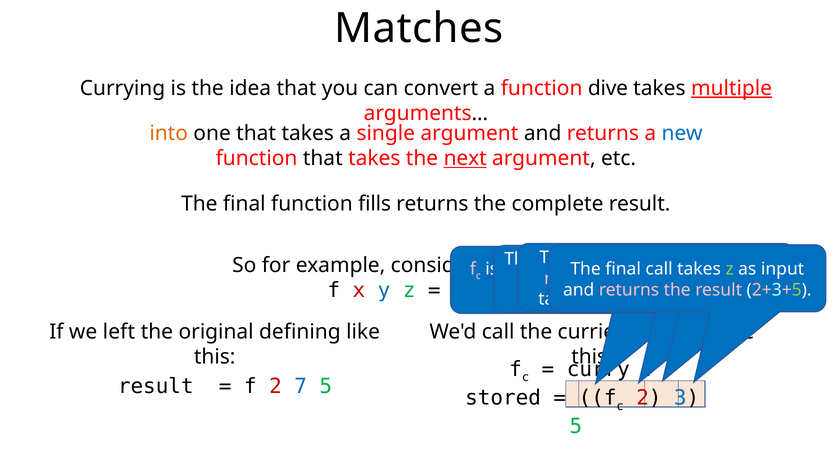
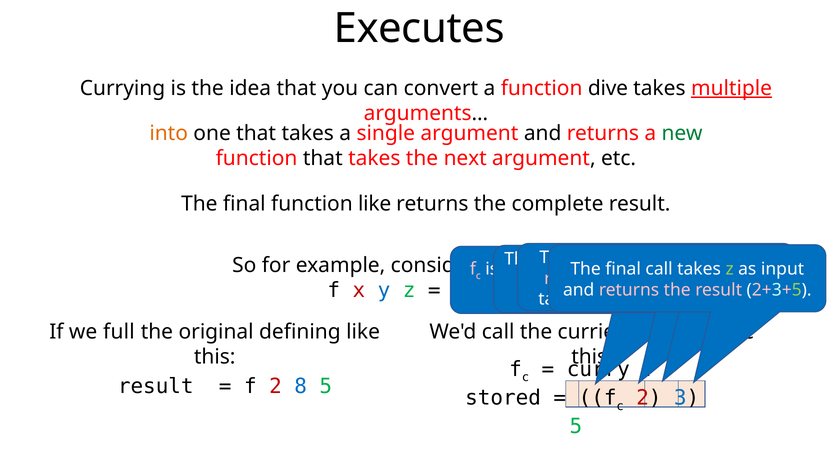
Matches: Matches -> Executes (419, 29)
new colour: blue -> green (682, 134)
next underline: present -> none (465, 159)
final function fills: fills -> like (375, 204)
left: left -> full (119, 332)
7: 7 -> 8 (301, 387)
